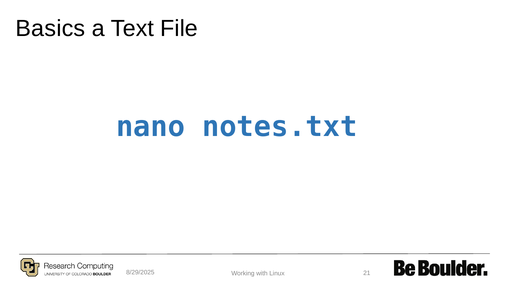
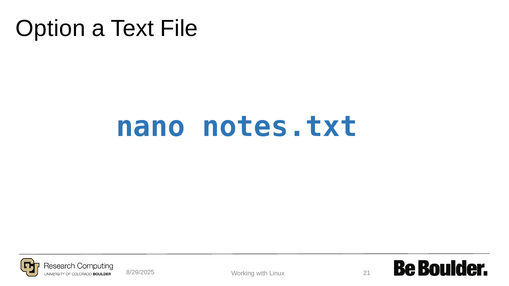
Basics: Basics -> Option (50, 28)
